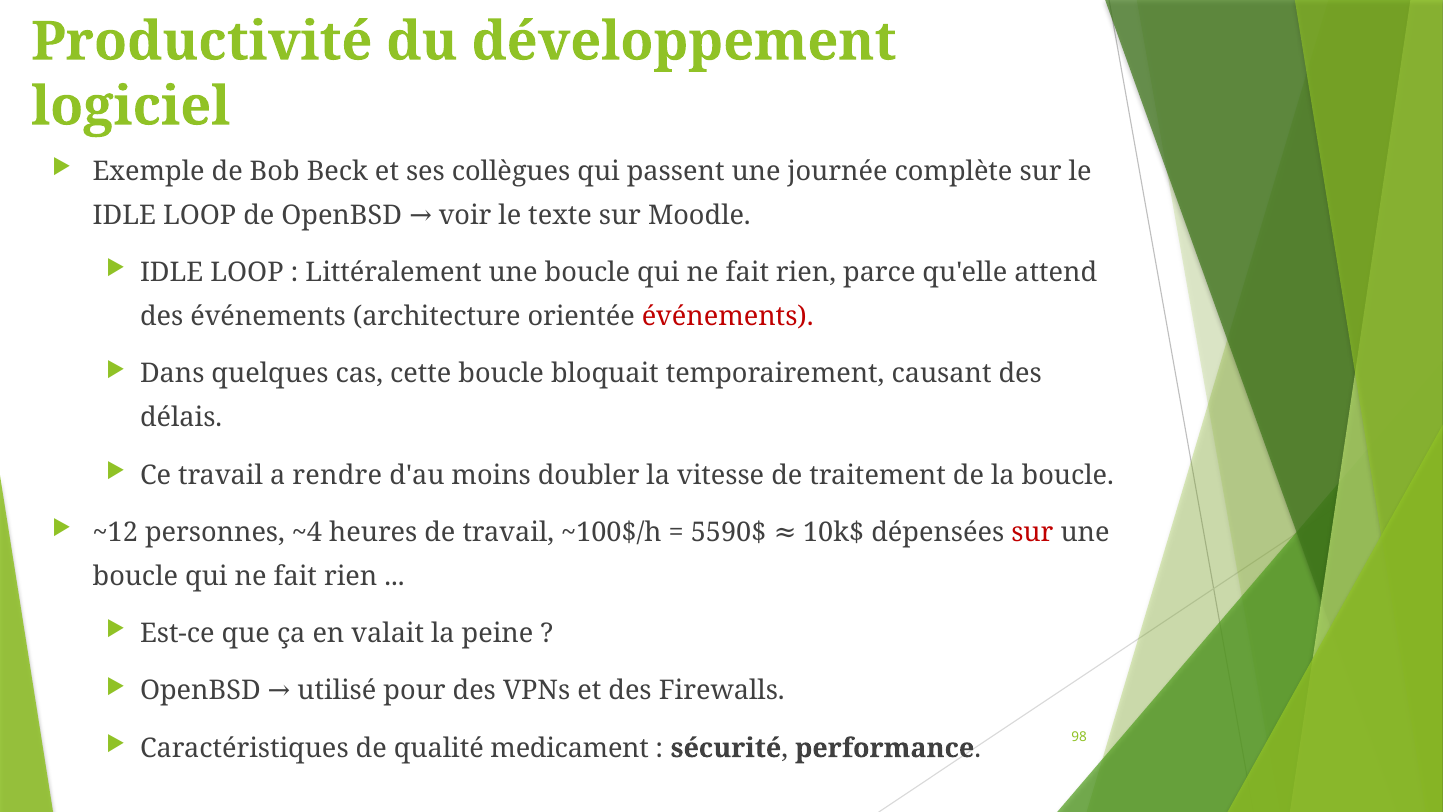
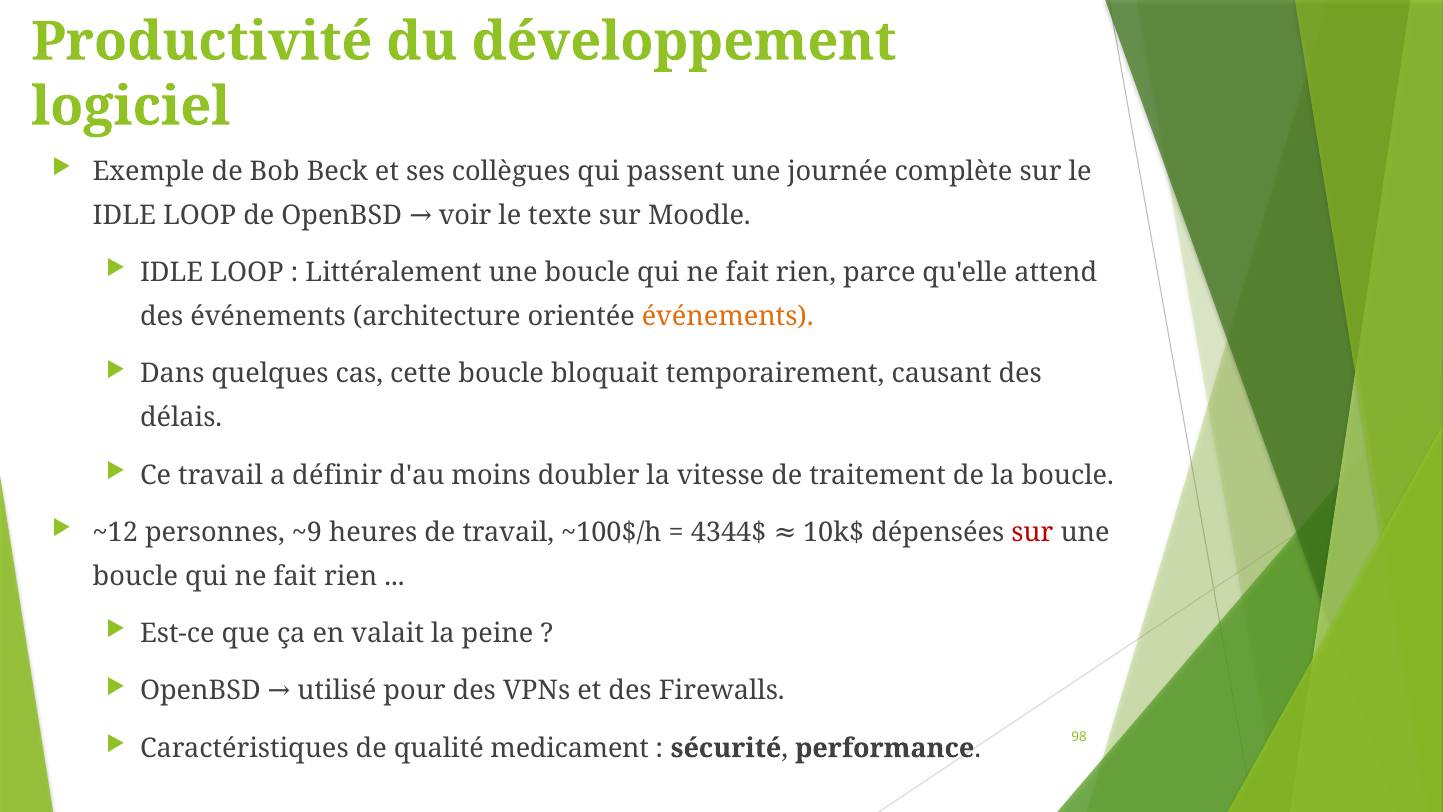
événements colour: red -> orange (728, 316)
rendre: rendre -> définir (337, 475)
~4: ~4 -> ~9 (307, 532)
5590$: 5590$ -> 4344$ (729, 532)
